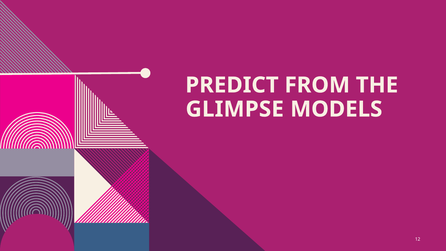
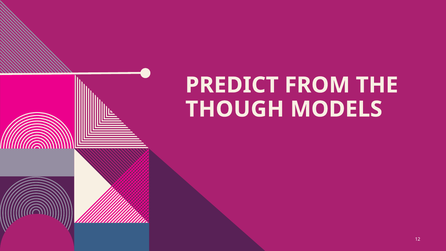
GLIMPSE: GLIMPSE -> THOUGH (235, 109)
